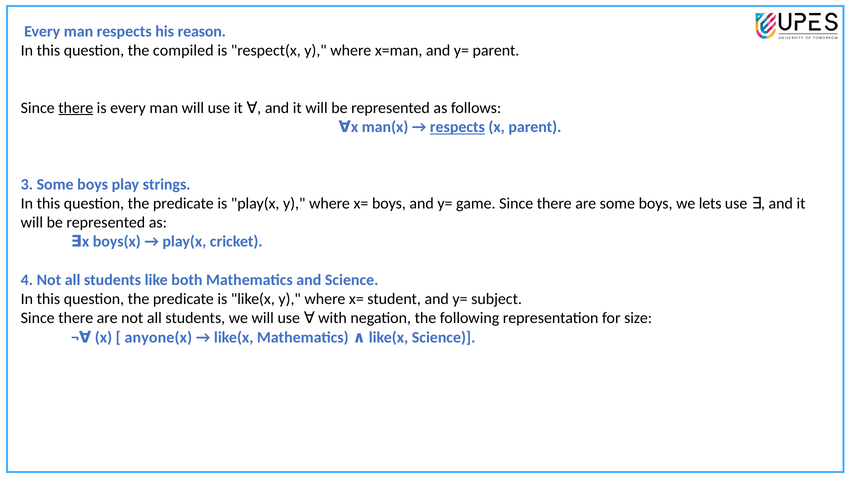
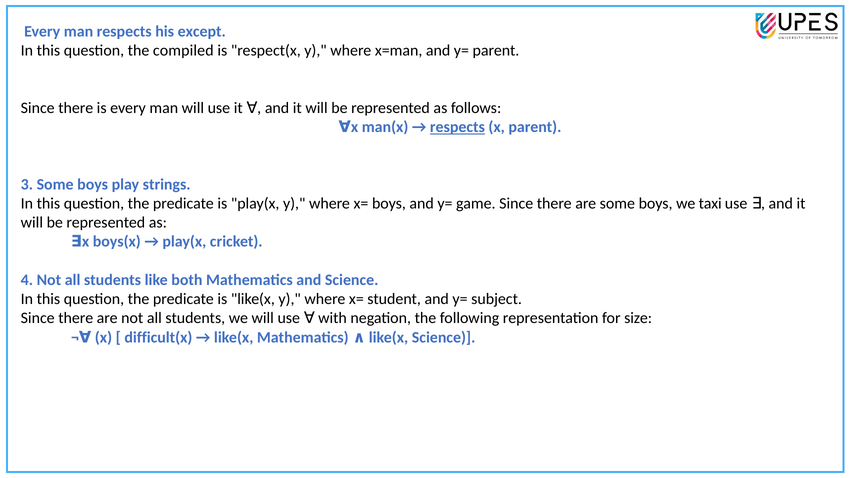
reason: reason -> except (202, 31)
there underline: present -> none (76, 108)
lets: lets -> taxi (710, 203)
anyone(x: anyone(x -> difficult(x (158, 337)
